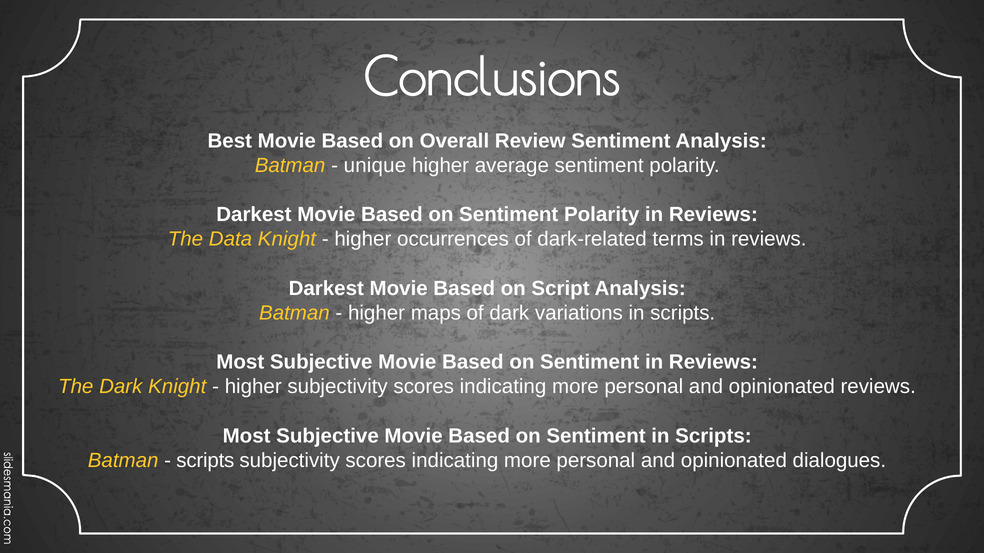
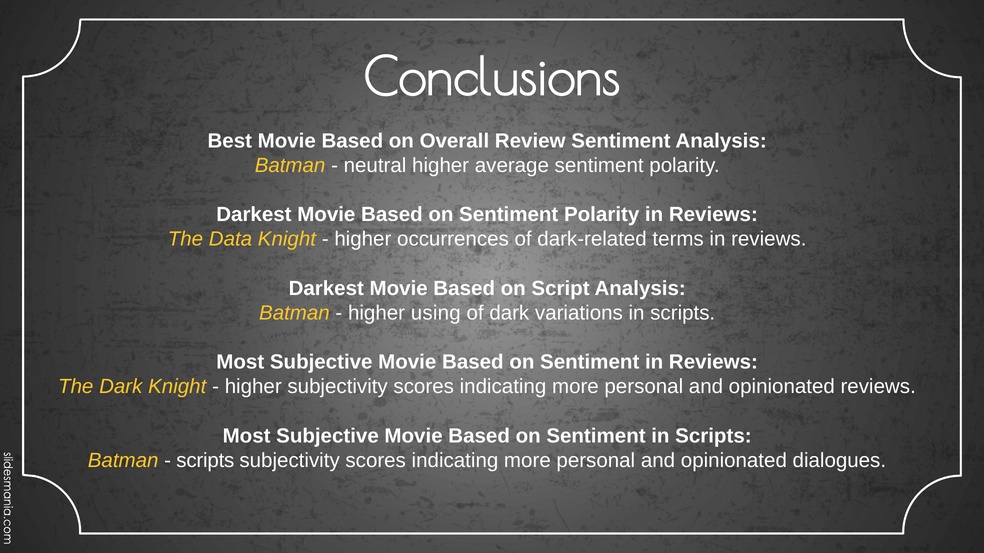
unique: unique -> neutral (375, 166)
maps: maps -> using (436, 313)
